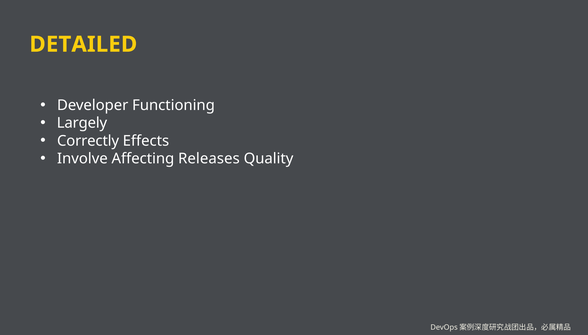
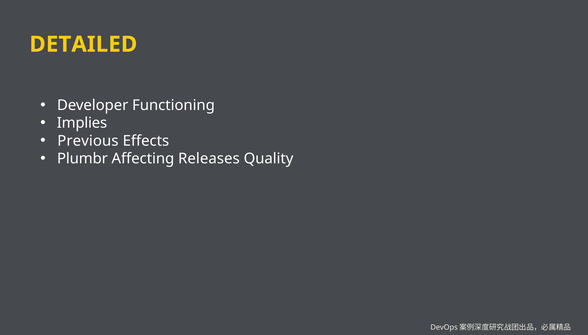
Largely: Largely -> Implies (82, 123)
Correctly: Correctly -> Previous (88, 141)
Involve: Involve -> Plumbr (82, 159)
